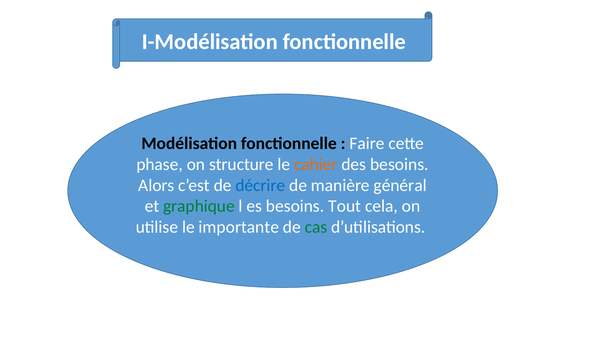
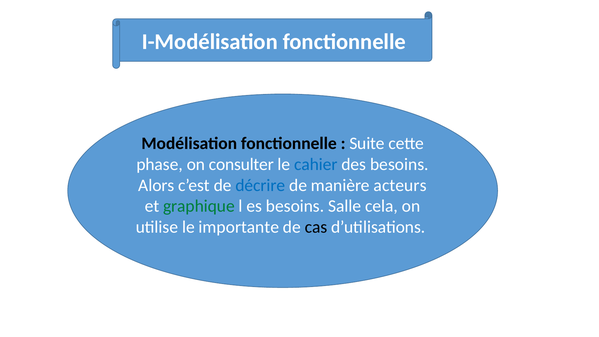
Faire: Faire -> Suite (367, 143)
structure: structure -> consulter (241, 164)
cahier colour: orange -> blue (316, 164)
général: général -> acteurs (400, 185)
Tout: Tout -> Salle (345, 206)
cas colour: green -> black (316, 227)
